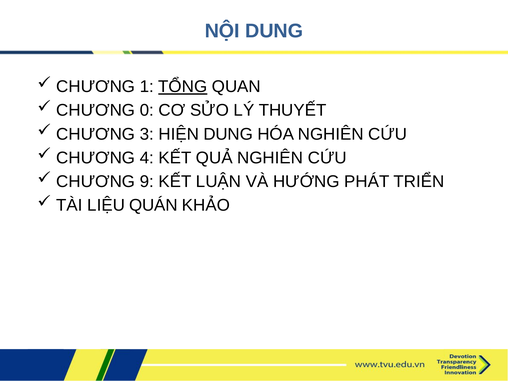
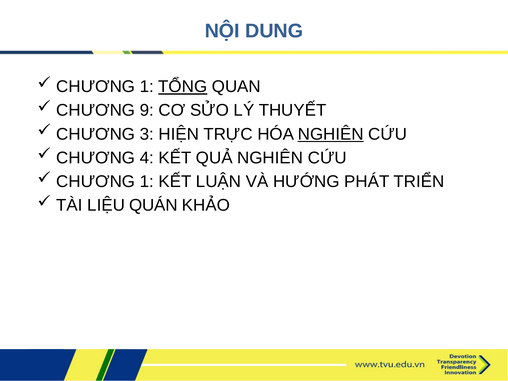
0: 0 -> 9 (147, 110)
HIỆN DUNG: DUNG -> TRỰC (228, 134)
NGHIÊN underline: none -> present (331, 134)
9: 9 -> 1 (147, 182)
